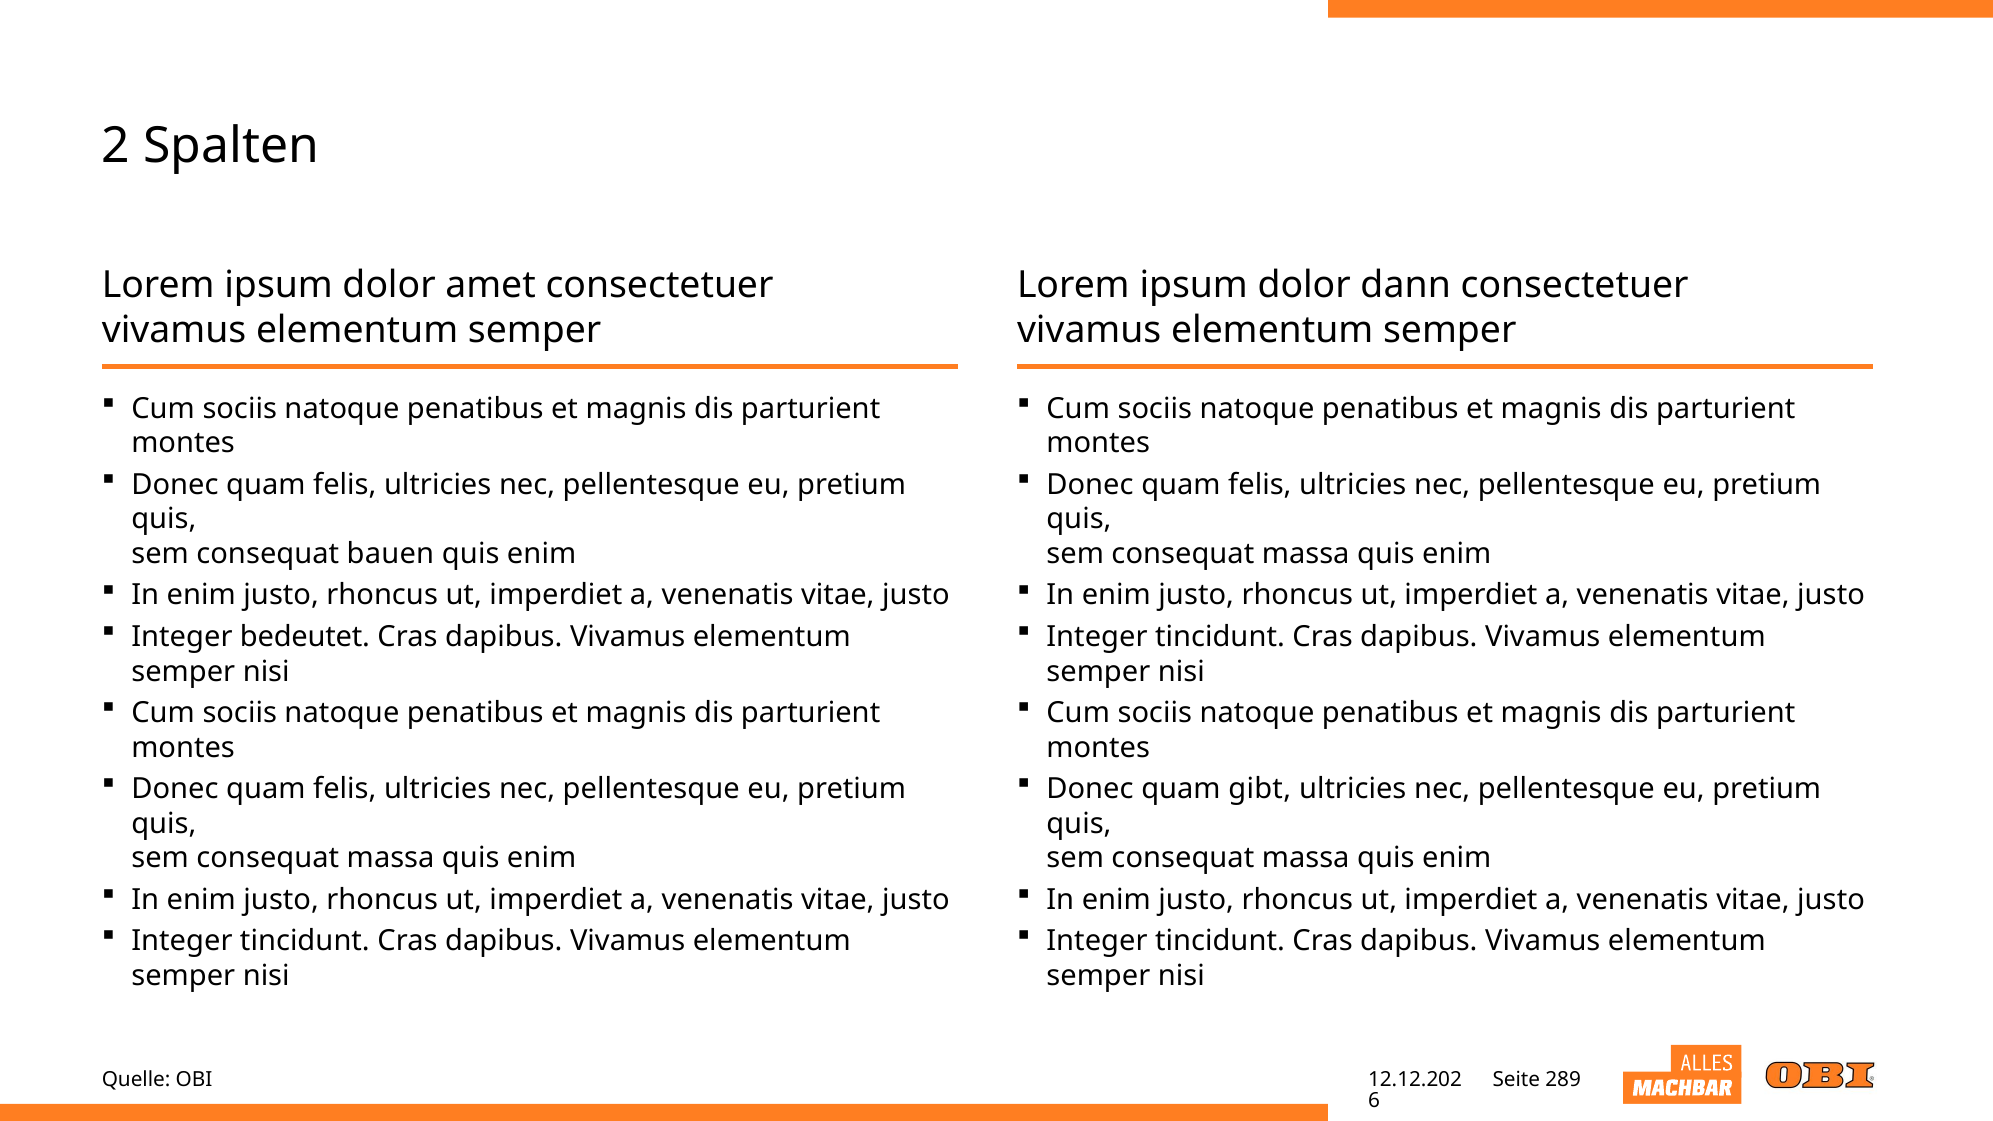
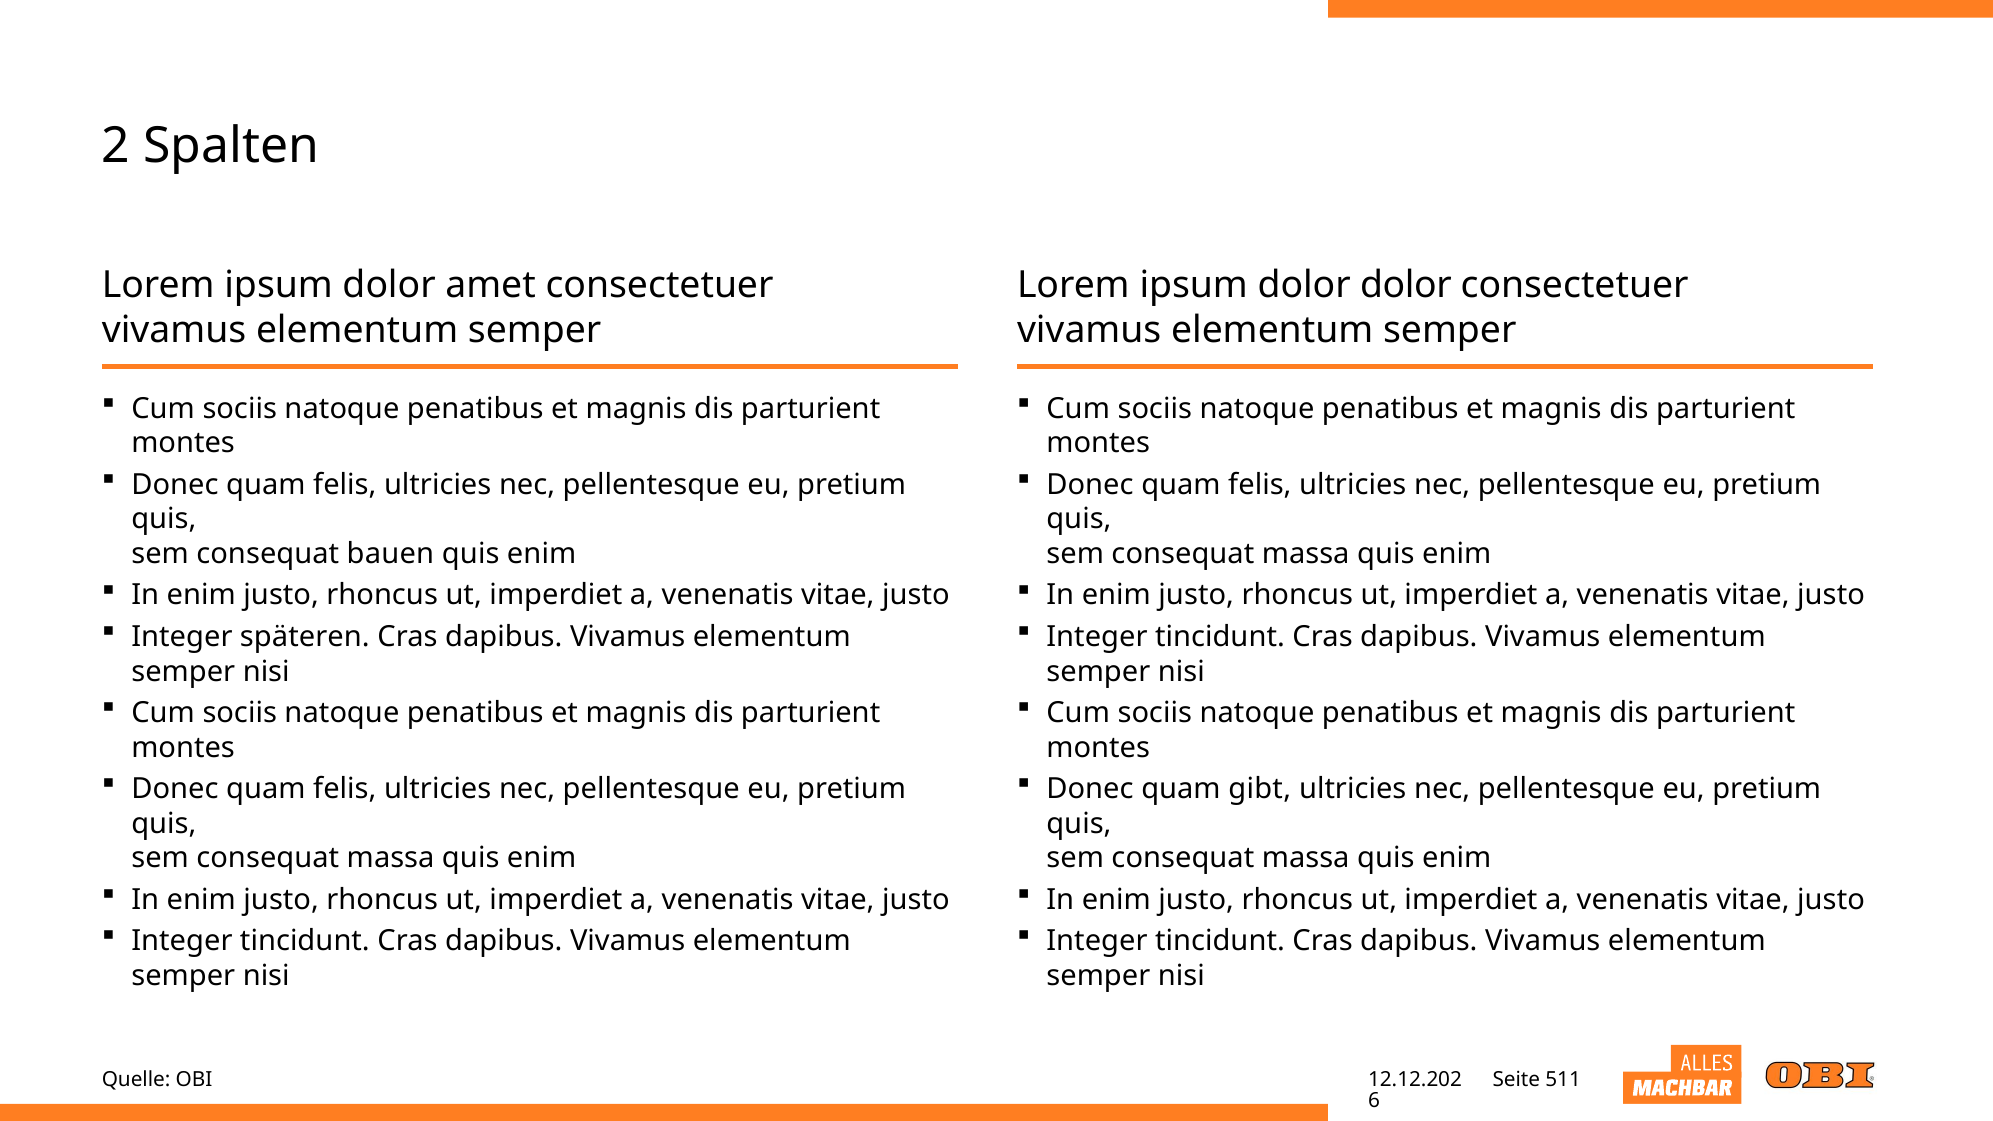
dolor dann: dann -> dolor (1406, 285)
bedeutet: bedeutet -> späteren (305, 637)
289: 289 -> 511 (1563, 1080)
